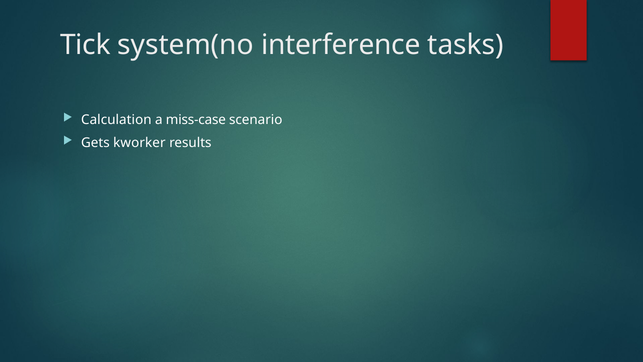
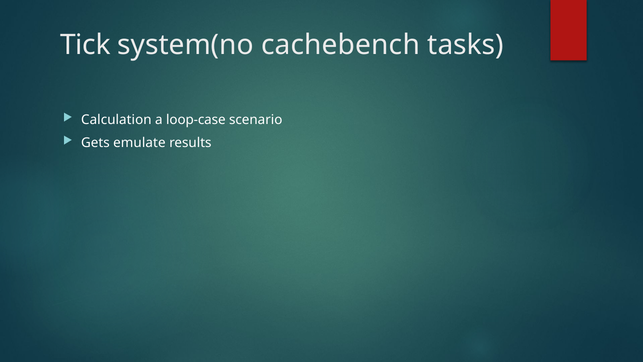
interference: interference -> cachebench (341, 45)
miss-case: miss-case -> loop-case (196, 120)
kworker: kworker -> emulate (139, 142)
